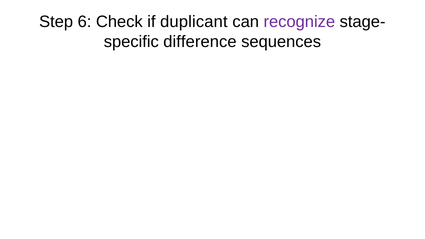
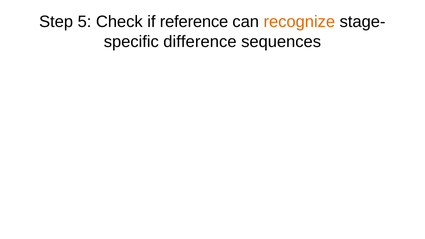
6: 6 -> 5 (84, 22)
duplicant: duplicant -> reference (194, 22)
recognize colour: purple -> orange (299, 22)
